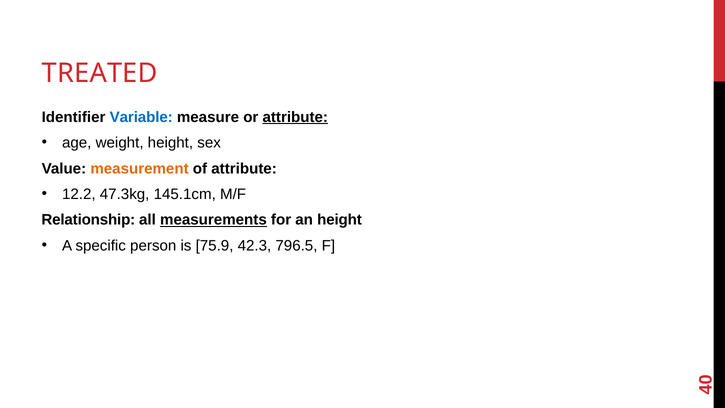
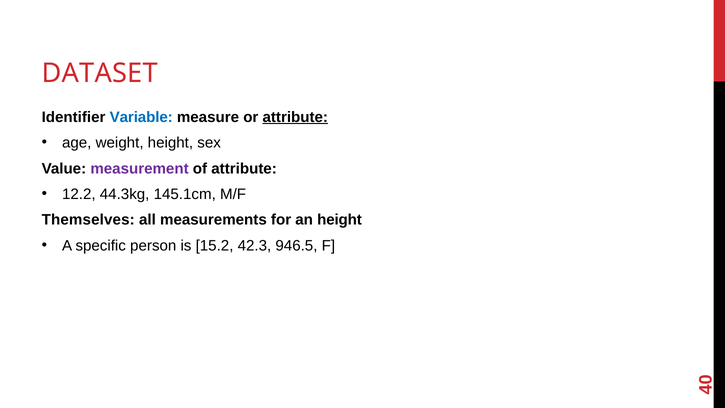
TREATED: TREATED -> DATASET (100, 73)
measurement colour: orange -> purple (140, 168)
47.3kg: 47.3kg -> 44.3kg (125, 194)
Relationship: Relationship -> Themselves (88, 220)
measurements underline: present -> none (213, 220)
75.9: 75.9 -> 15.2 (215, 245)
796.5: 796.5 -> 946.5 (296, 245)
